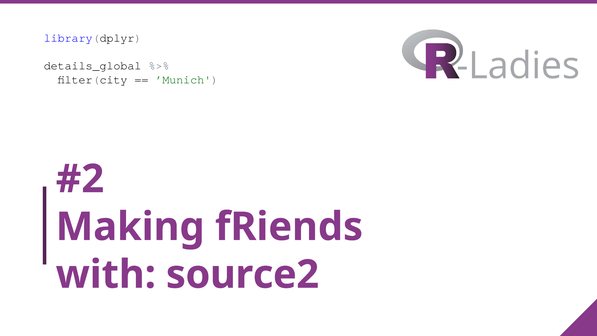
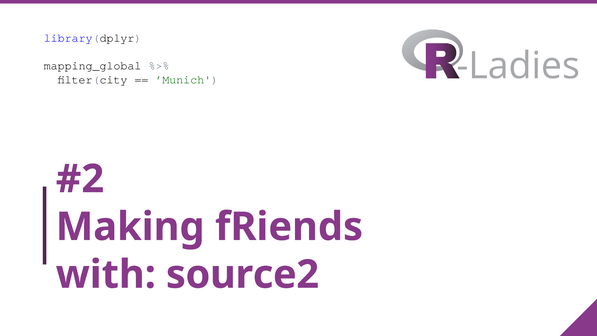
details_global: details_global -> mapping_global (93, 66)
